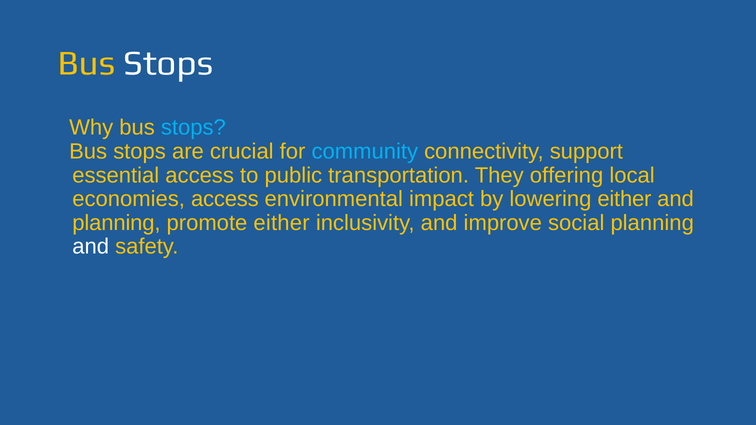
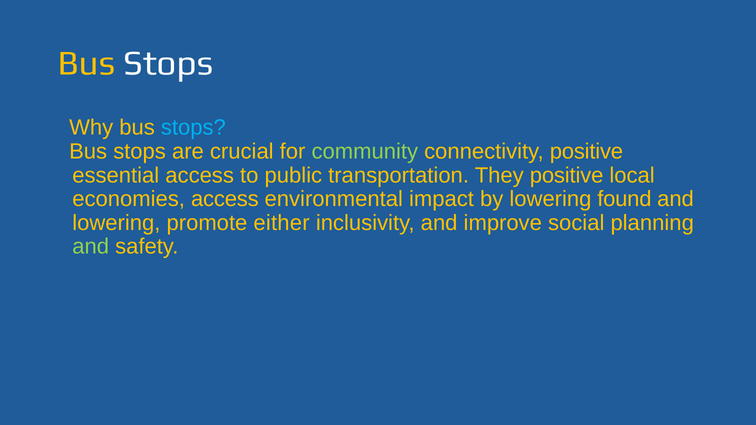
community colour: light blue -> light green (365, 152)
connectivity support: support -> positive (586, 152)
They offering: offering -> positive (567, 175)
lowering either: either -> found (624, 199)
planning: planning -> lowering (116, 223)
and colour: white -> light green (91, 247)
